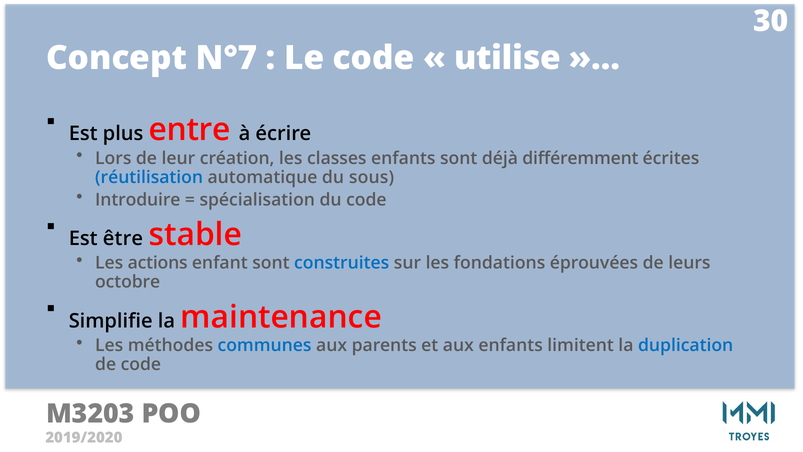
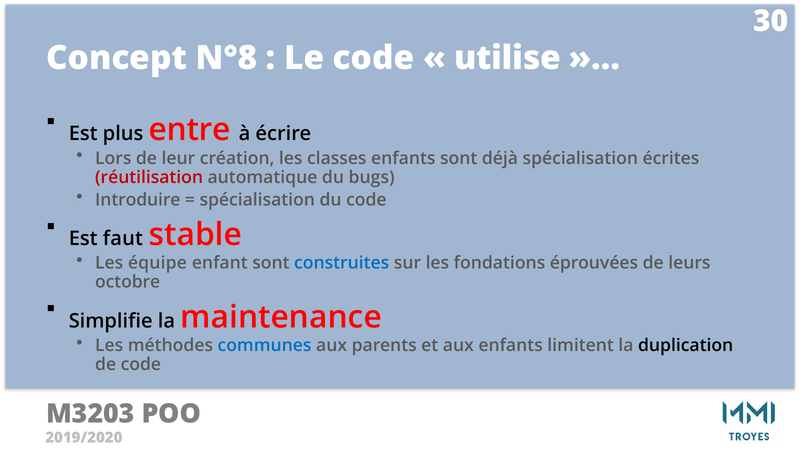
N°7: N°7 -> N°8 (226, 58)
déjà différemment: différemment -> spécialisation (580, 158)
réutilisation colour: blue -> red (149, 177)
sous: sous -> bugs (372, 177)
être: être -> faut (123, 238)
actions: actions -> équipe (157, 263)
duplication colour: blue -> black (686, 345)
